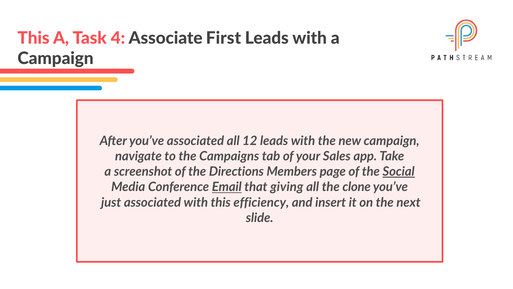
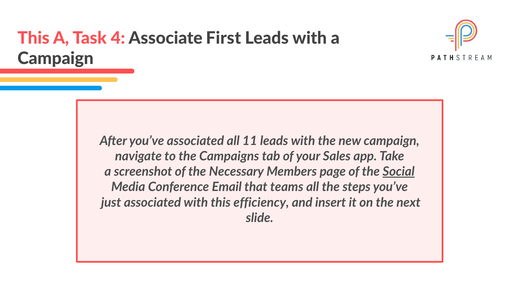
12: 12 -> 11 (250, 141)
Directions: Directions -> Necessary (236, 171)
Email underline: present -> none (227, 187)
giving: giving -> teams (287, 187)
clone: clone -> steps (357, 187)
